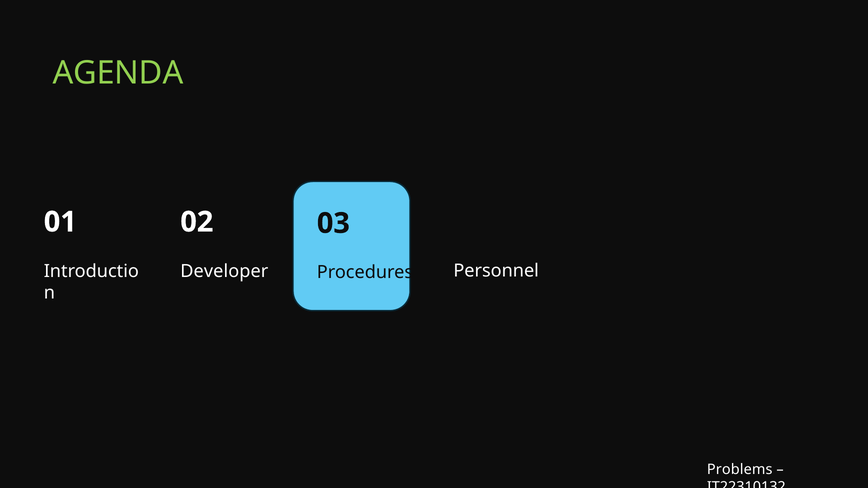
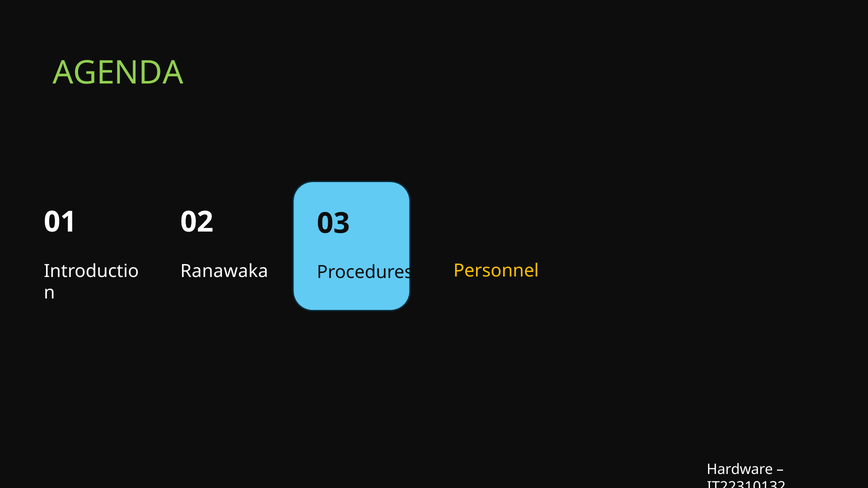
Personnel colour: white -> yellow (496, 271)
Developer: Developer -> Ranawaka (224, 271)
Problems: Problems -> Hardware (740, 470)
